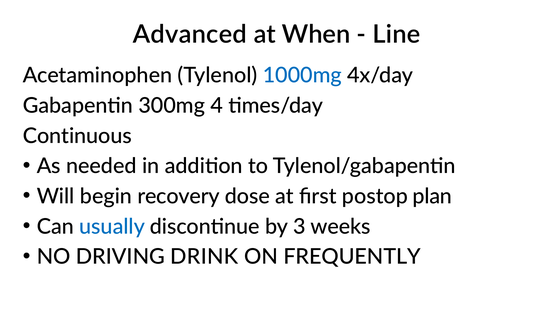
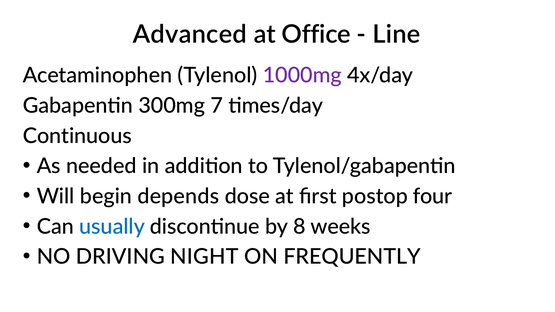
When: When -> Office (316, 34)
1000mg colour: blue -> purple (302, 76)
4: 4 -> 7 (217, 106)
recovery: recovery -> depends (178, 197)
plan: plan -> four (432, 197)
3: 3 -> 8 (299, 227)
DRINK: DRINK -> NIGHT (204, 257)
